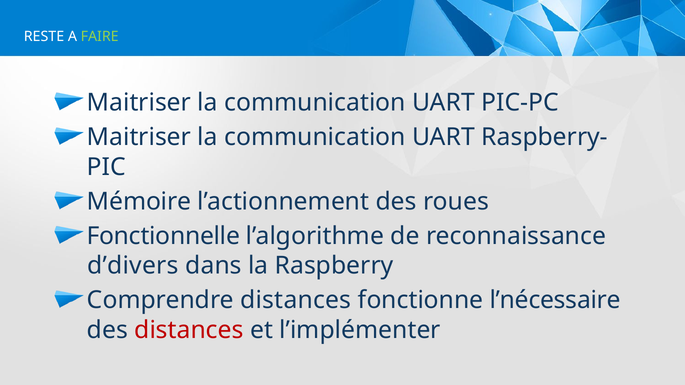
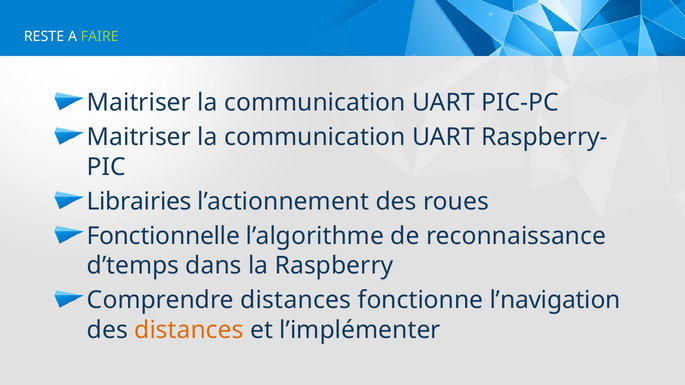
Mémoire: Mémoire -> Librairies (139, 202)
d’divers: d’divers -> d’temps (133, 266)
l’nécessaire: l’nécessaire -> l’navigation (555, 301)
distances colour: red -> orange (189, 330)
